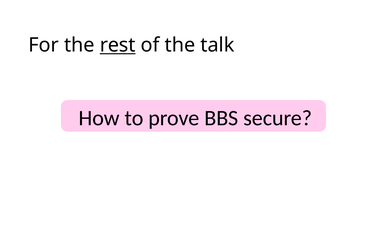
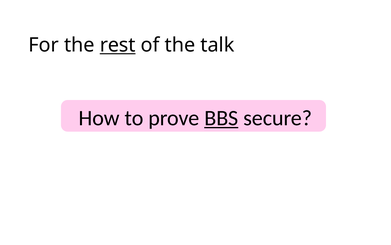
BBS underline: none -> present (221, 118)
